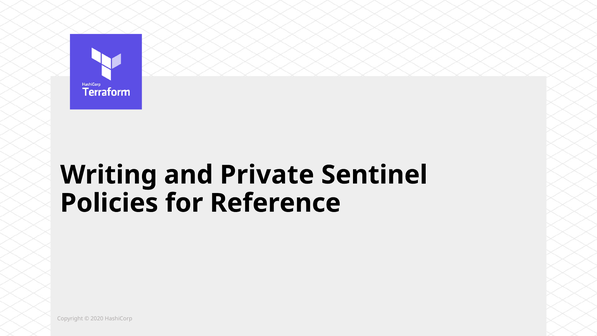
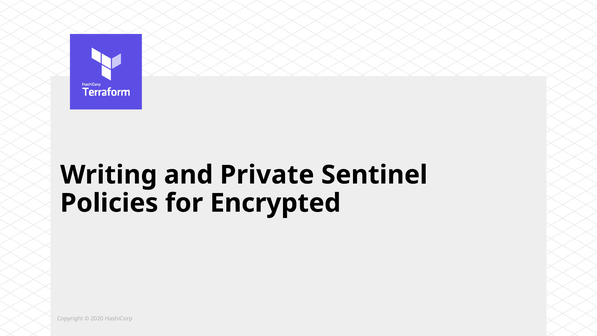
Reference: Reference -> Encrypted (275, 203)
